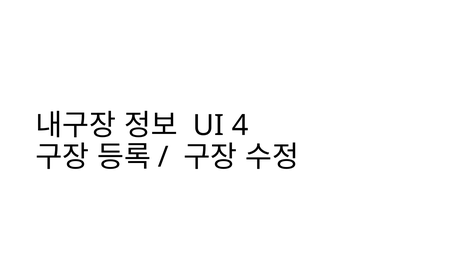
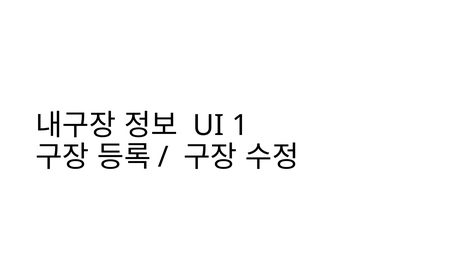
4: 4 -> 1 (240, 126)
